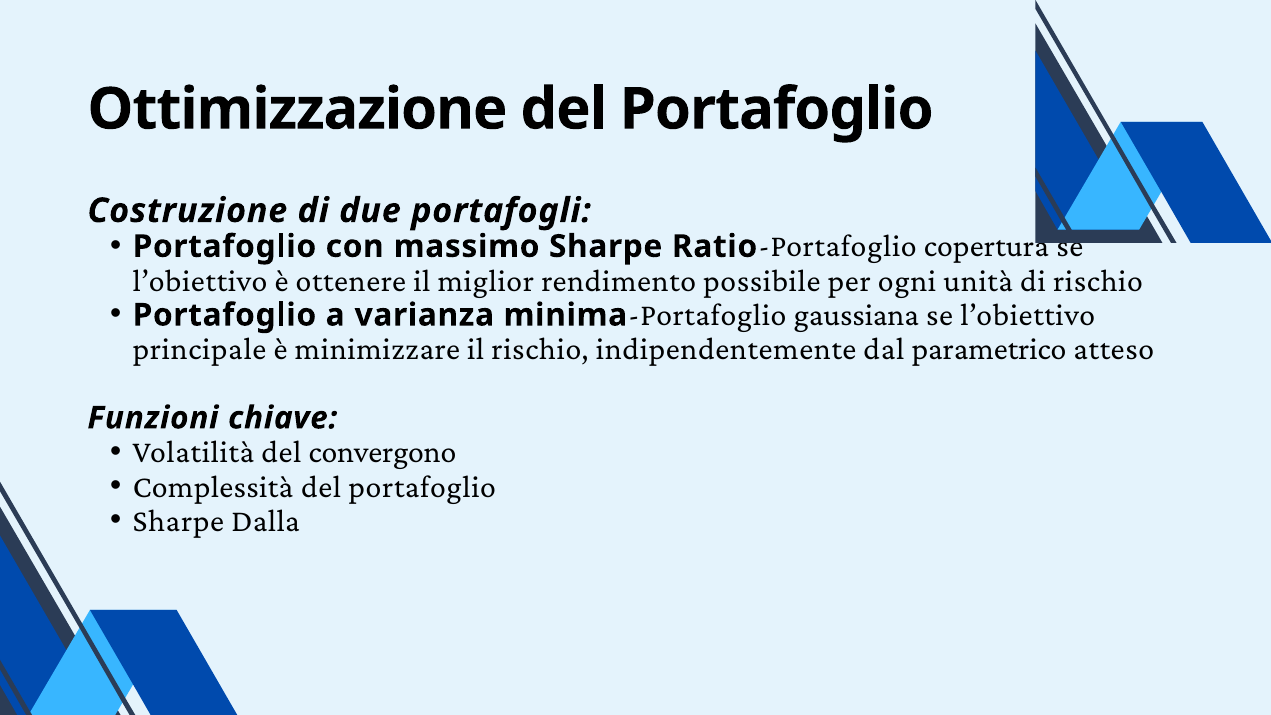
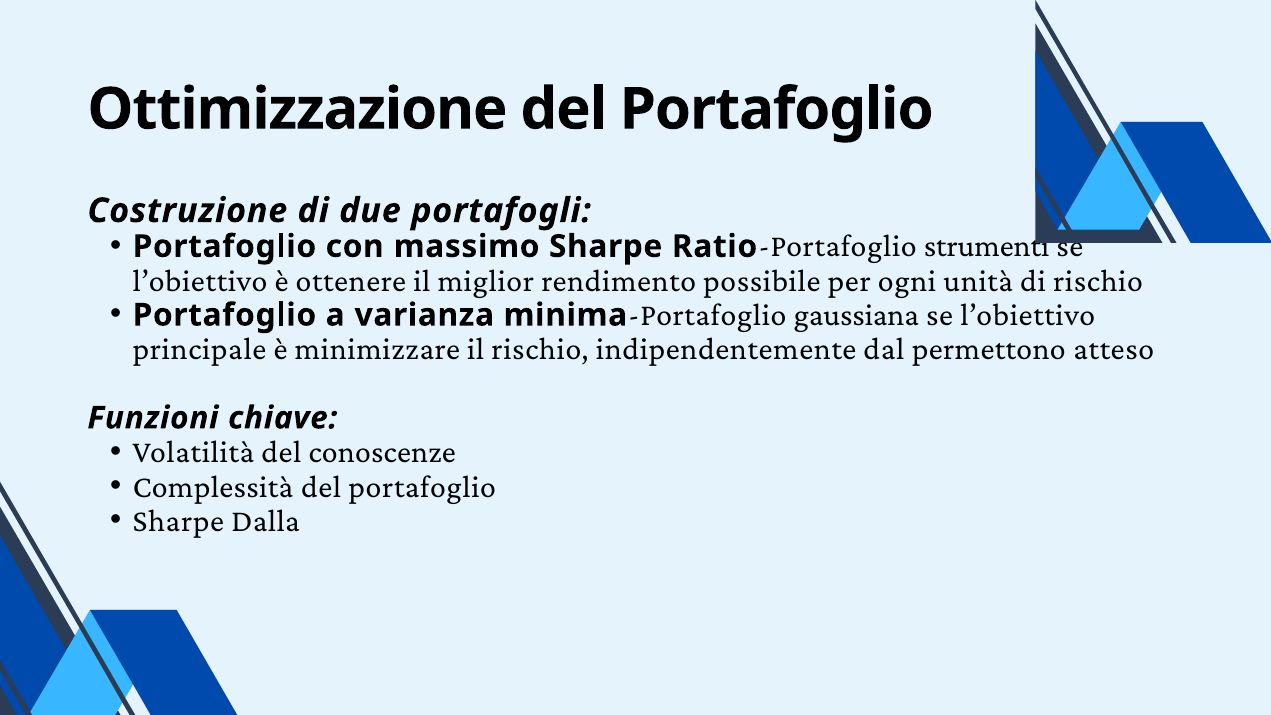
copertura: copertura -> strumenti (987, 246)
parametrico: parametrico -> permettono (989, 349)
convergono: convergono -> conoscenze (382, 452)
